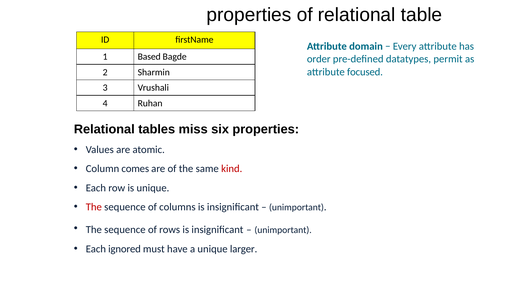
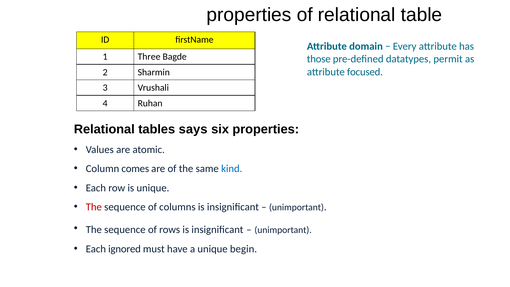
Based: Based -> Three (149, 57)
order: order -> those (319, 59)
miss: miss -> says (193, 129)
kind colour: red -> blue (232, 169)
larger: larger -> begin (244, 249)
